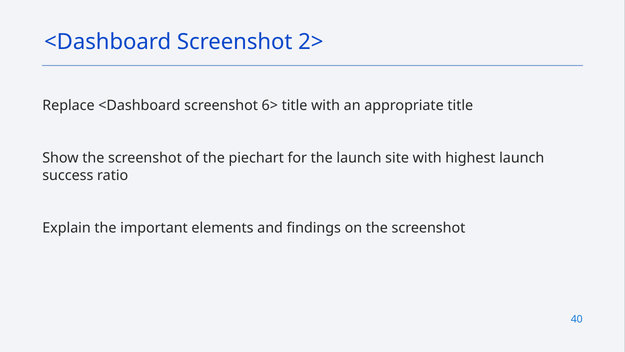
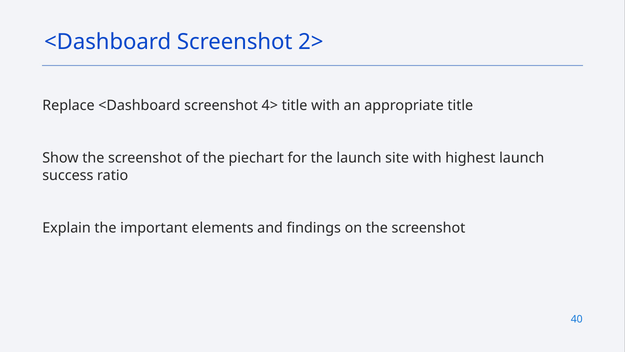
6>: 6> -> 4> (270, 106)
